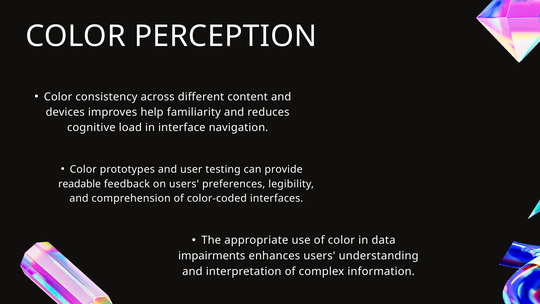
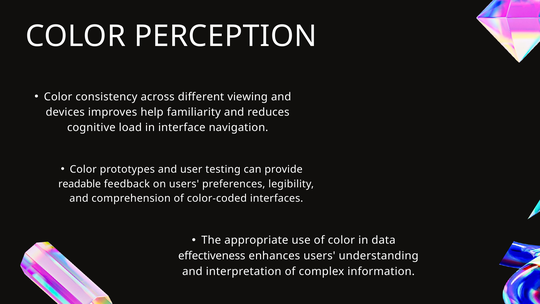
content: content -> viewing (248, 97)
impairments: impairments -> effectiveness (212, 256)
